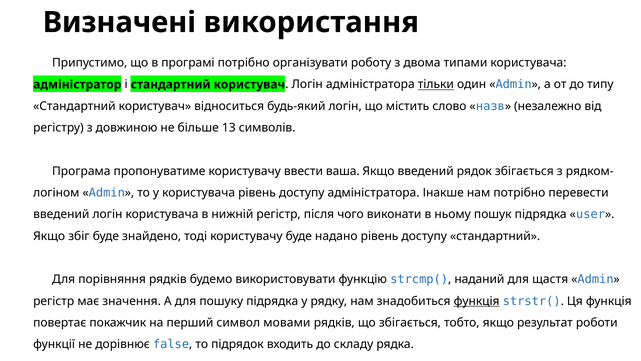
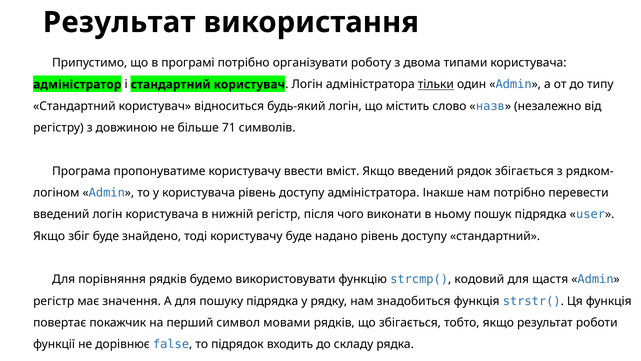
Визначені: Визначені -> Результат (119, 22)
13: 13 -> 71 (229, 128)
ваша: ваша -> вміст (343, 171)
наданий: наданий -> кодовий (479, 279)
функція underline: present -> none (477, 301)
